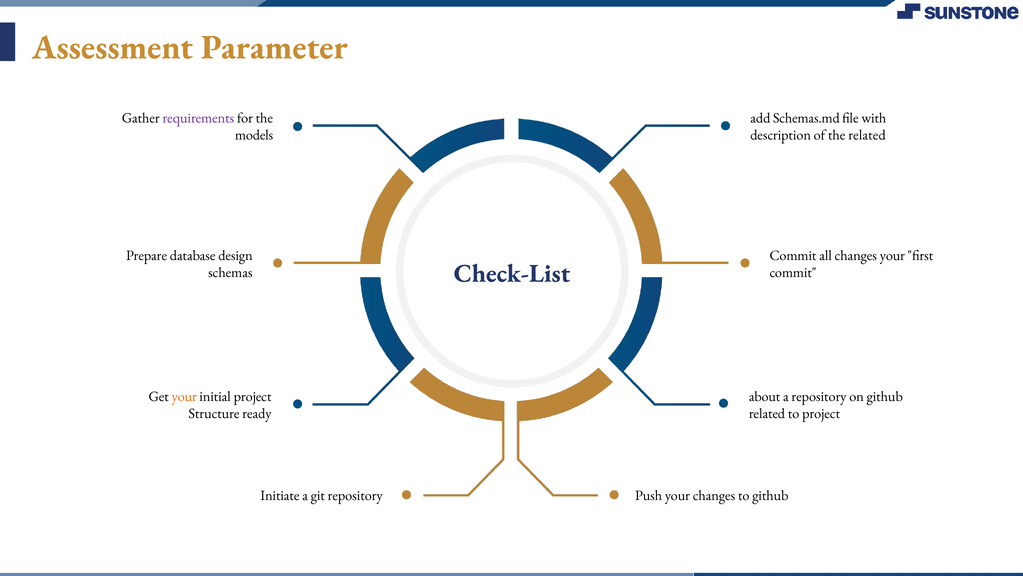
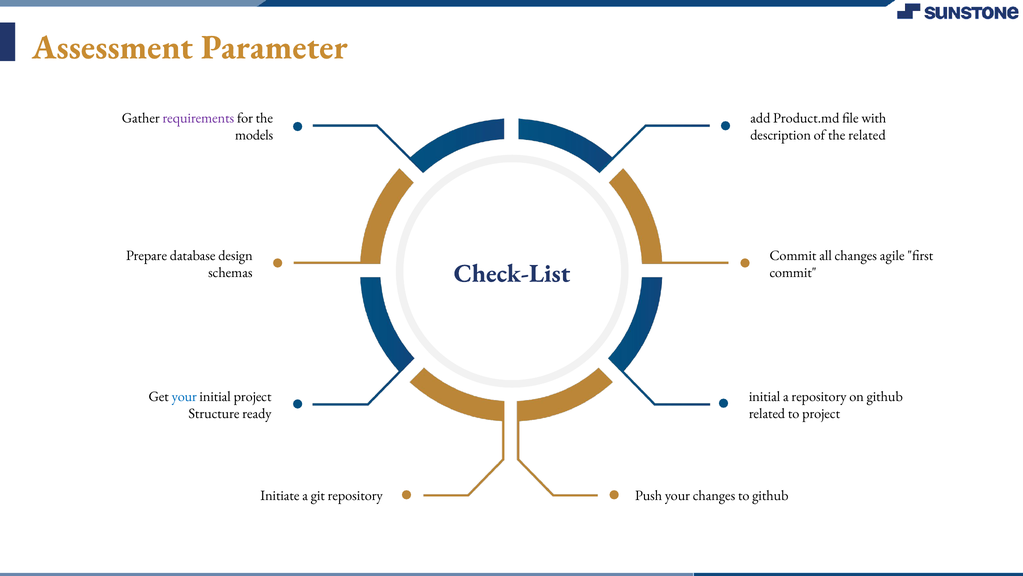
Schemas.md: Schemas.md -> Product.md (806, 118)
changes your: your -> agile (892, 255)
your colour: orange -> blue (184, 396)
about: about -> initial (765, 396)
